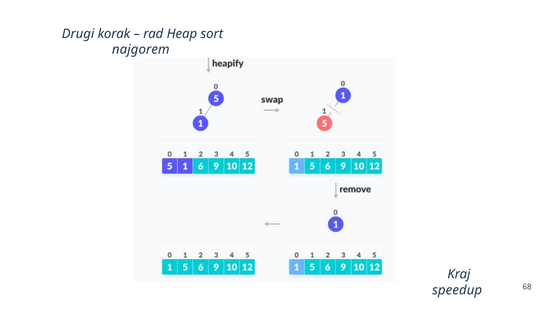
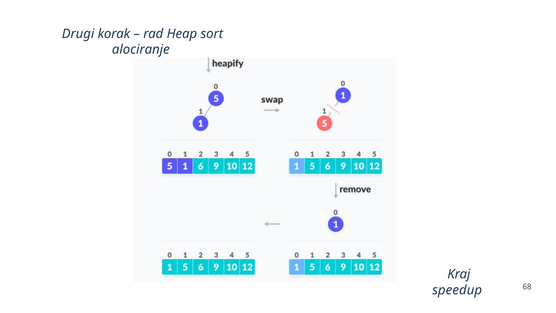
najgorem: najgorem -> alociranje (141, 50)
